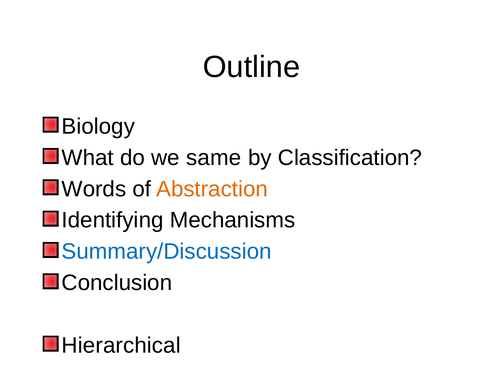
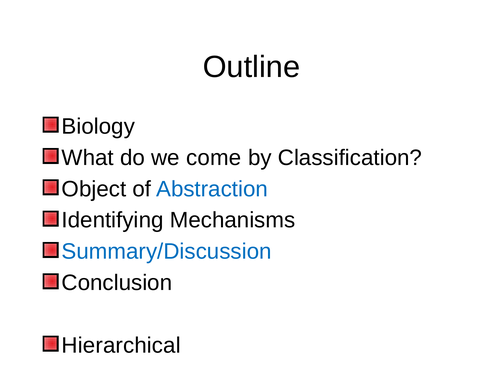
same: same -> come (214, 158)
Words: Words -> Object (94, 189)
Abstraction colour: orange -> blue (212, 189)
